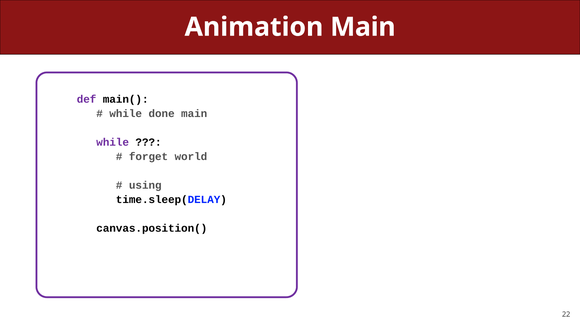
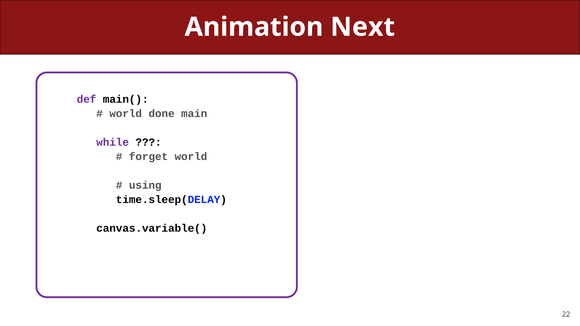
Animation Main: Main -> Next (363, 27)
while: while -> world (126, 114)
canvas.position(: canvas.position( -> canvas.variable( (152, 228)
